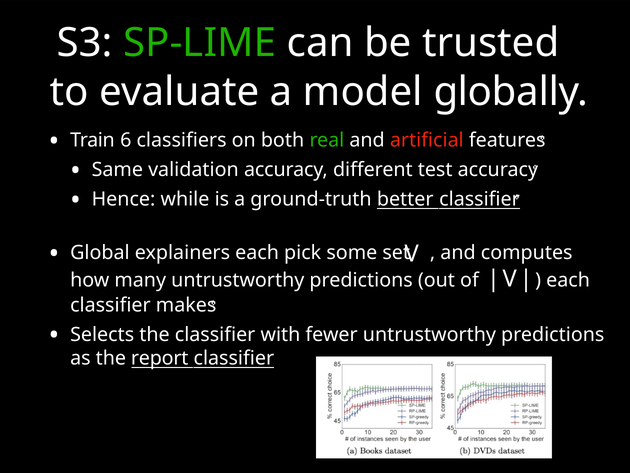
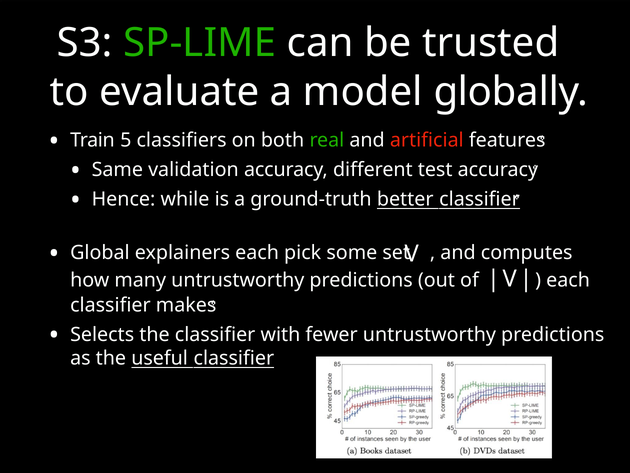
6: 6 -> 5 (126, 140)
report: report -> useful (160, 358)
